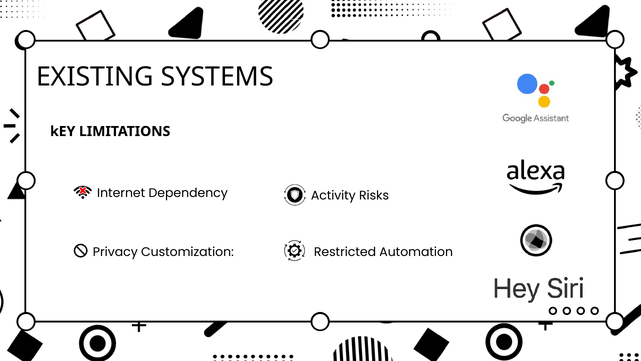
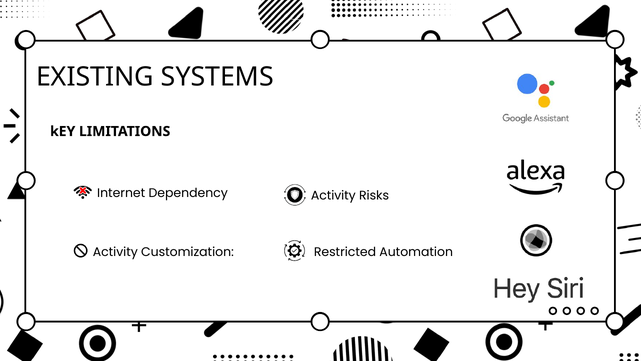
Privacy: Privacy -> Activity (115, 252)
